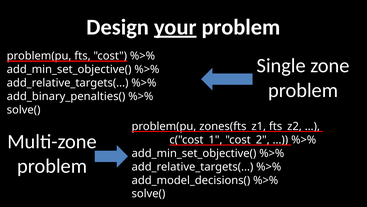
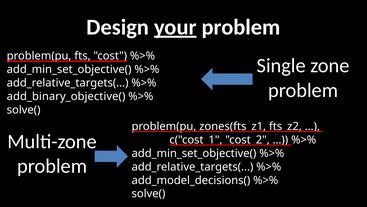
add_binary_penalties(: add_binary_penalties( -> add_binary_objective( (66, 96)
